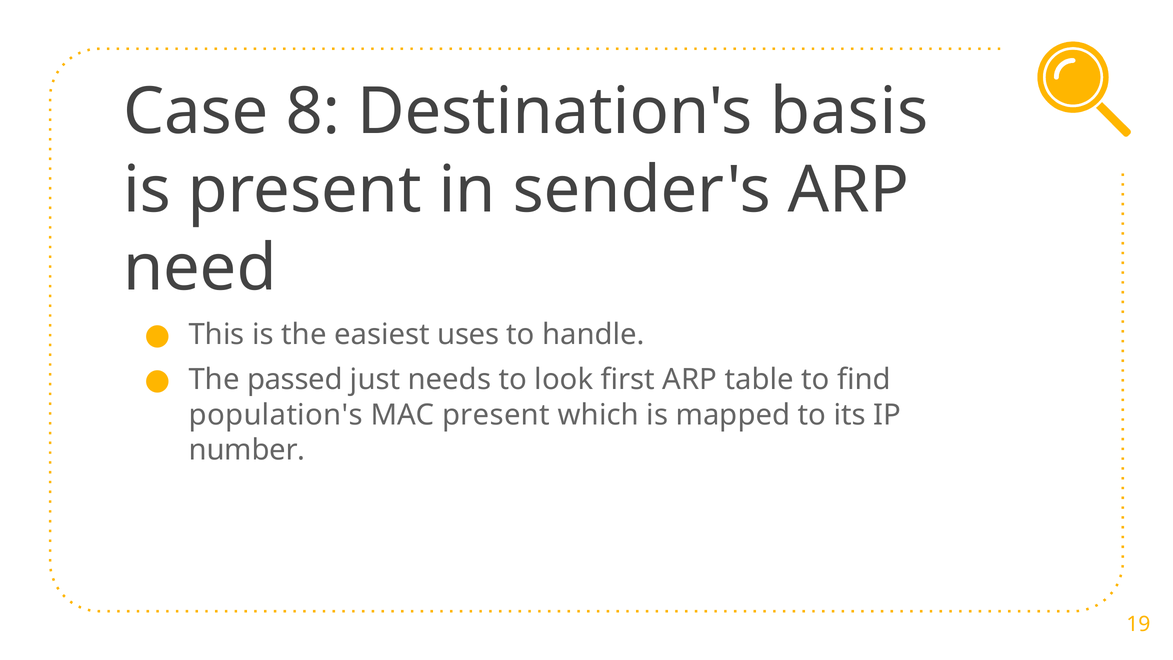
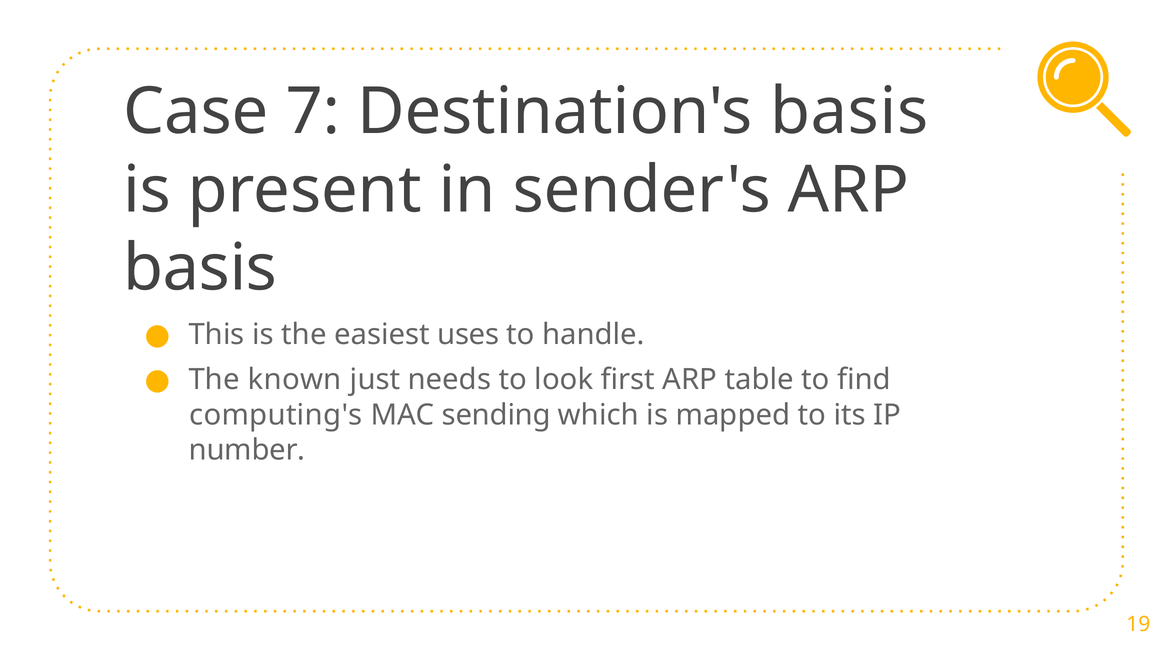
8: 8 -> 7 (313, 112)
need: need -> basis (200, 268)
passed: passed -> known (295, 380)
population's: population's -> computing's (276, 415)
MAC present: present -> sending (496, 415)
